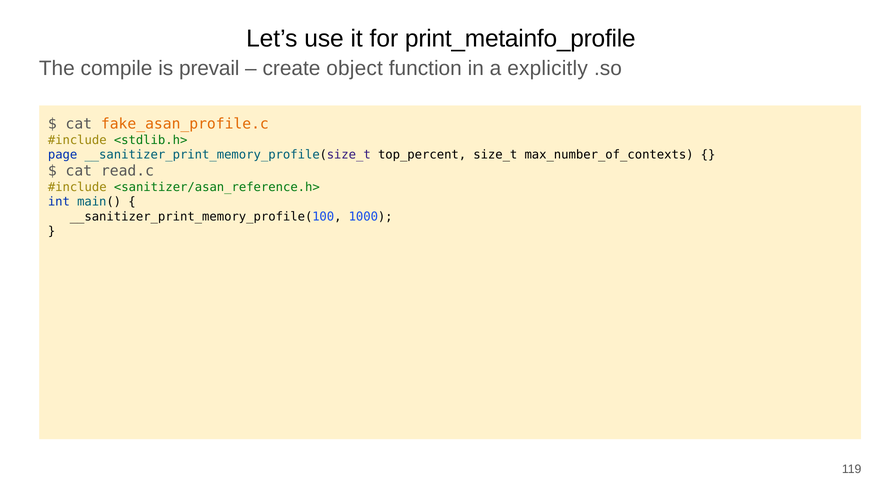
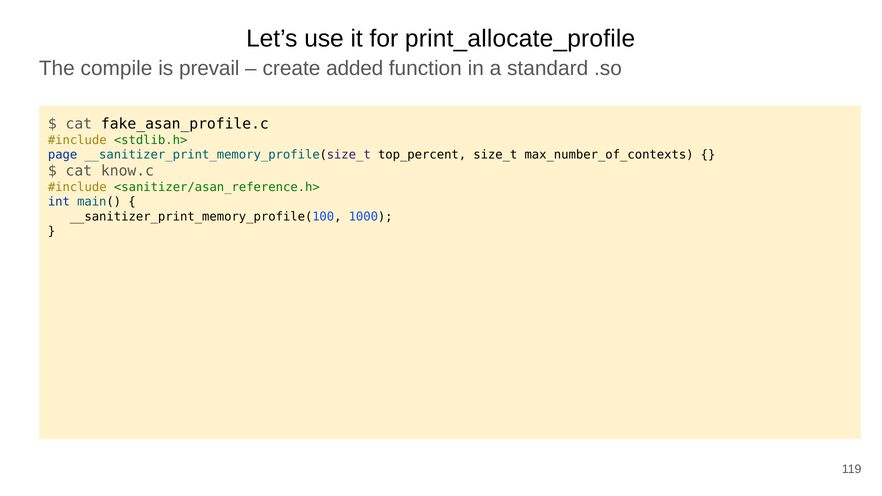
print_metainfo_profile: print_metainfo_profile -> print_allocate_profile (520, 39)
object: object -> added (355, 69)
explicitly: explicitly -> standard (548, 69)
fake_asan_profile.c colour: orange -> black (185, 124)
read.c: read.c -> know.c (127, 171)
